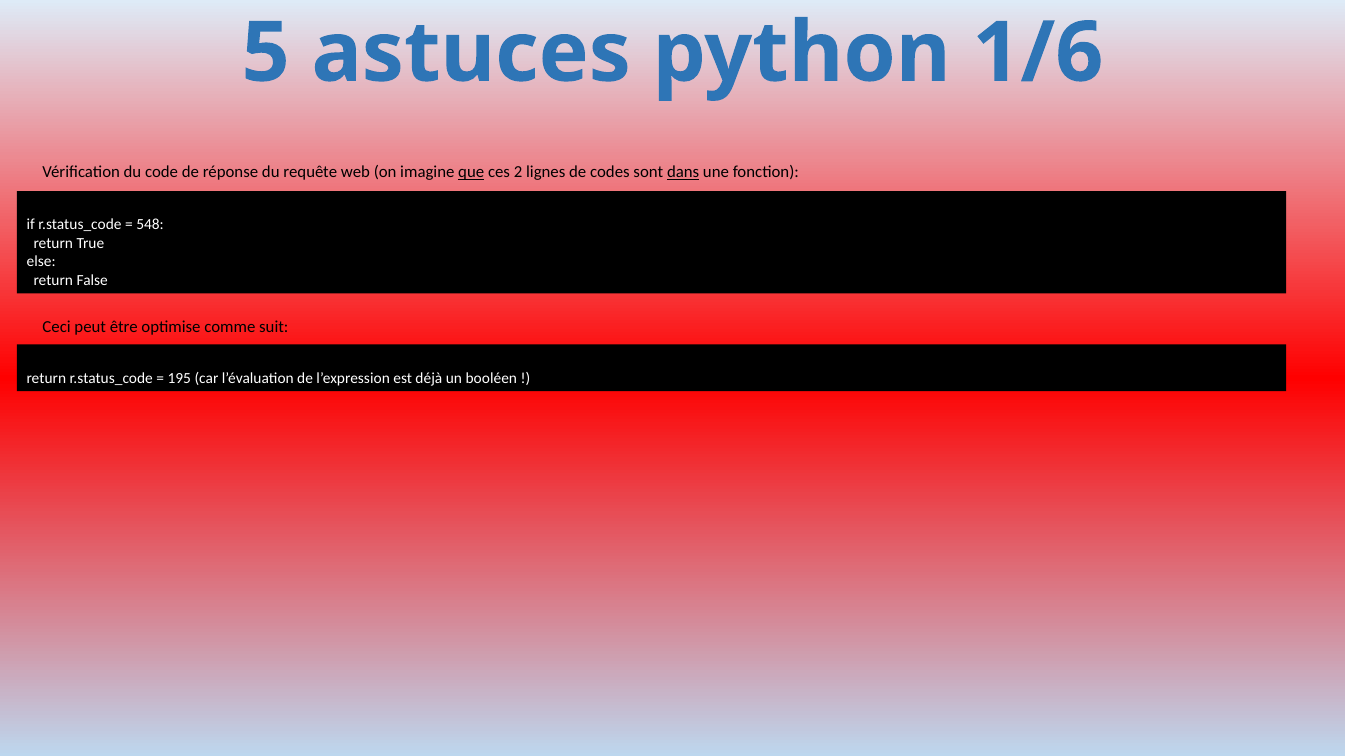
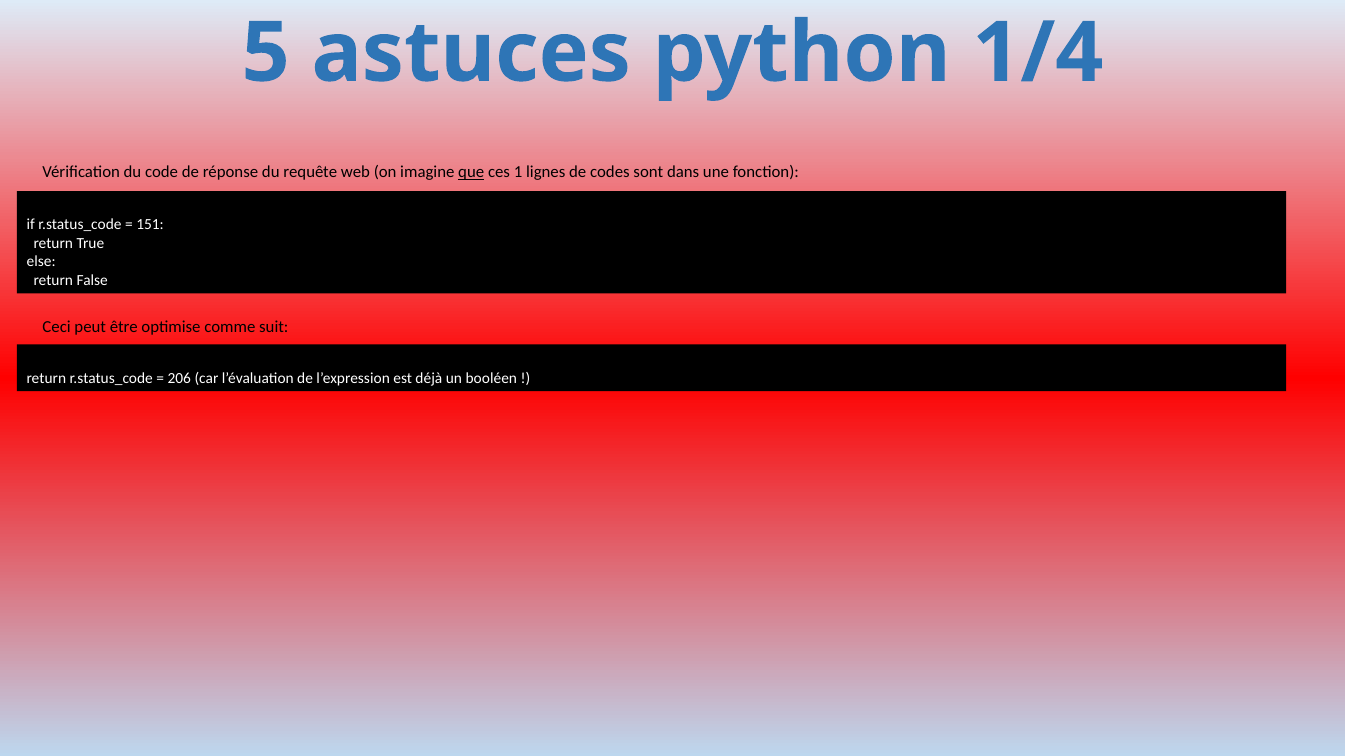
1/6: 1/6 -> 1/4 (1038, 53)
2: 2 -> 1 (518, 173)
dans underline: present -> none (683, 173)
548: 548 -> 151 (150, 225)
195: 195 -> 206 (179, 378)
